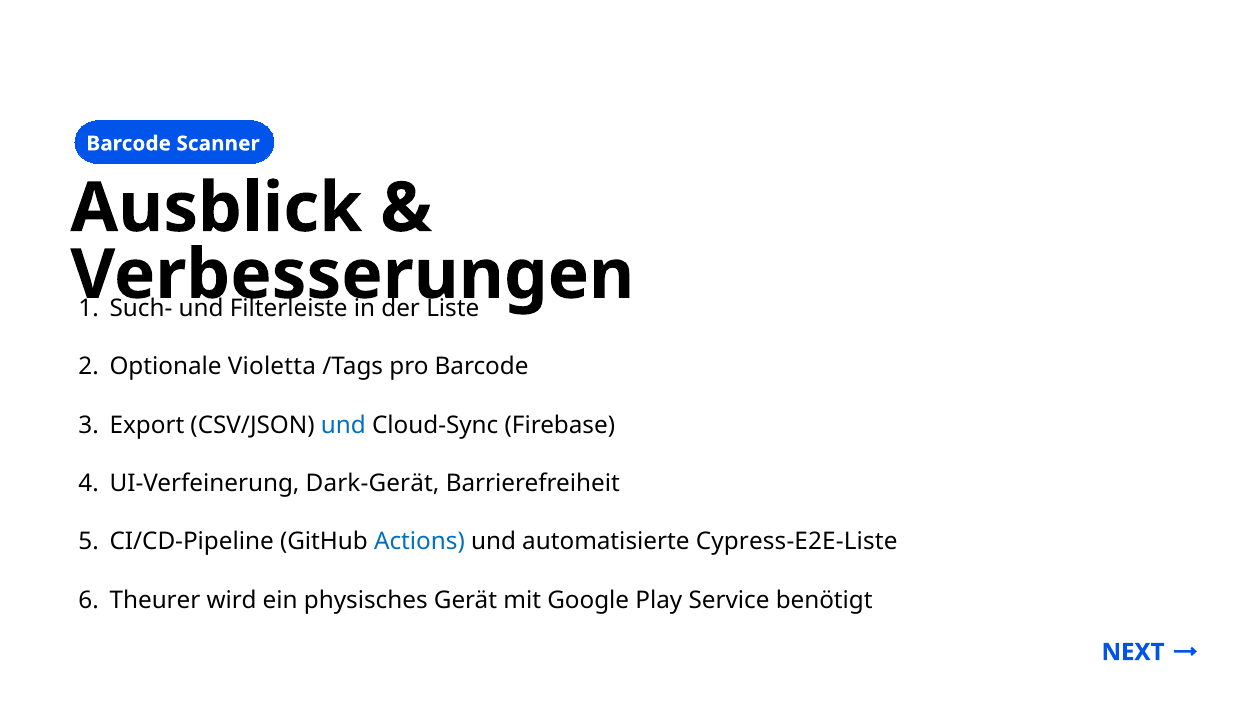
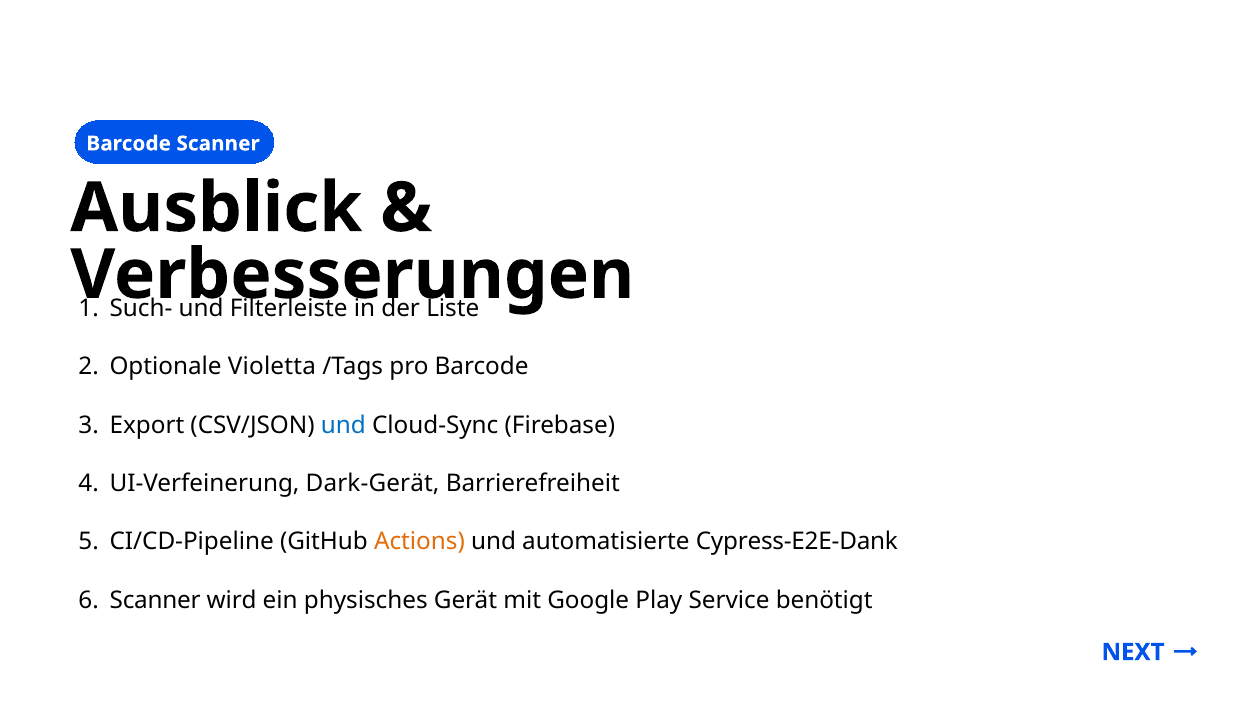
Actions colour: blue -> orange (419, 541)
Cypress-E2E-Liste: Cypress-E2E-Liste -> Cypress-E2E-Dank (797, 541)
Theurer: Theurer -> Scanner (155, 600)
